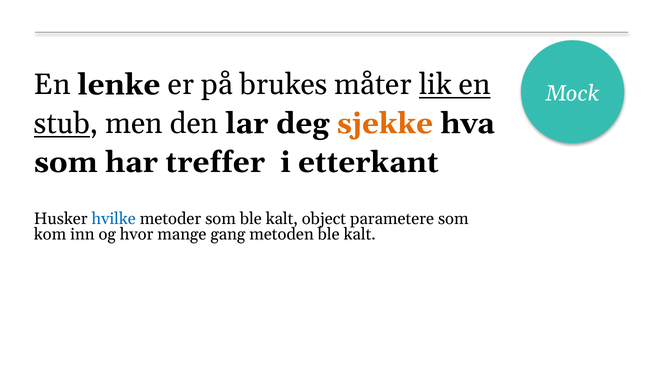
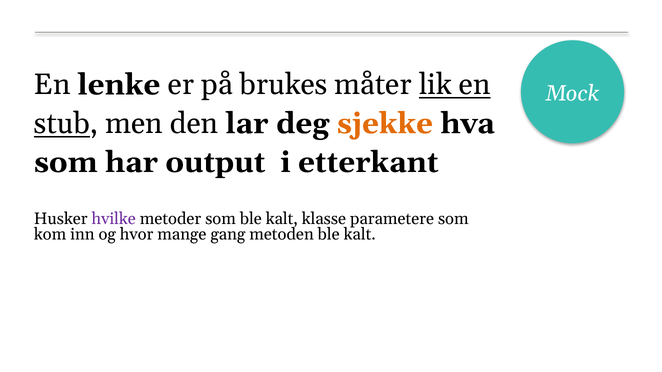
treffer: treffer -> output (215, 162)
hvilke colour: blue -> purple (114, 219)
object: object -> klasse (324, 219)
